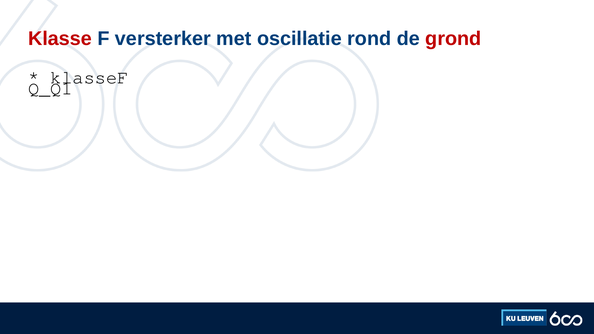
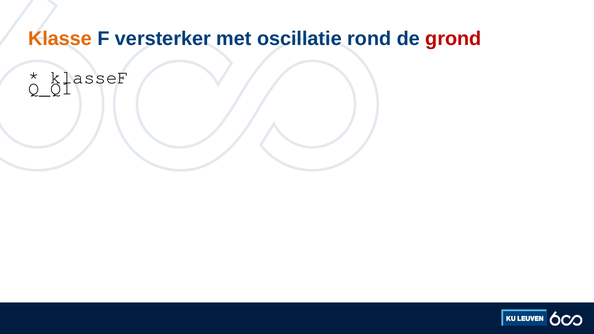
Klasse colour: red -> orange (60, 39)
